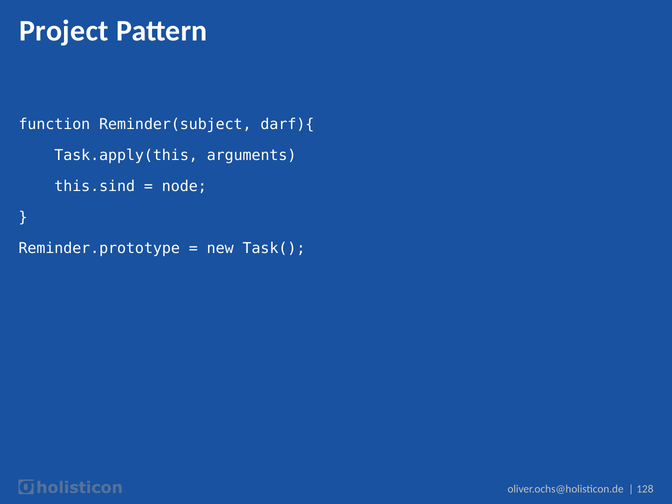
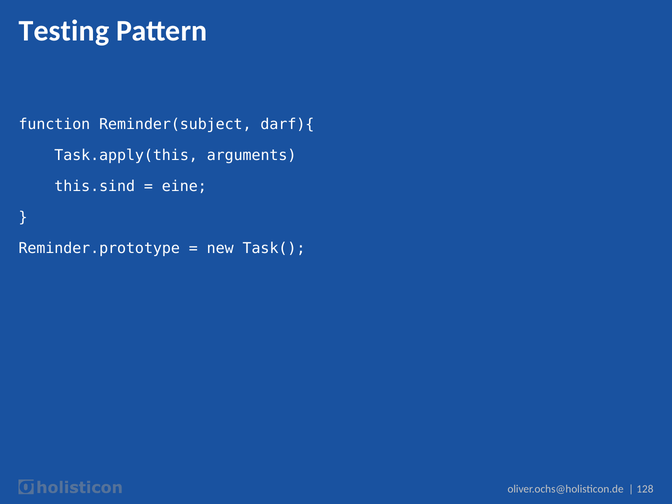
Project: Project -> Testing (64, 31)
node: node -> eine (184, 186)
